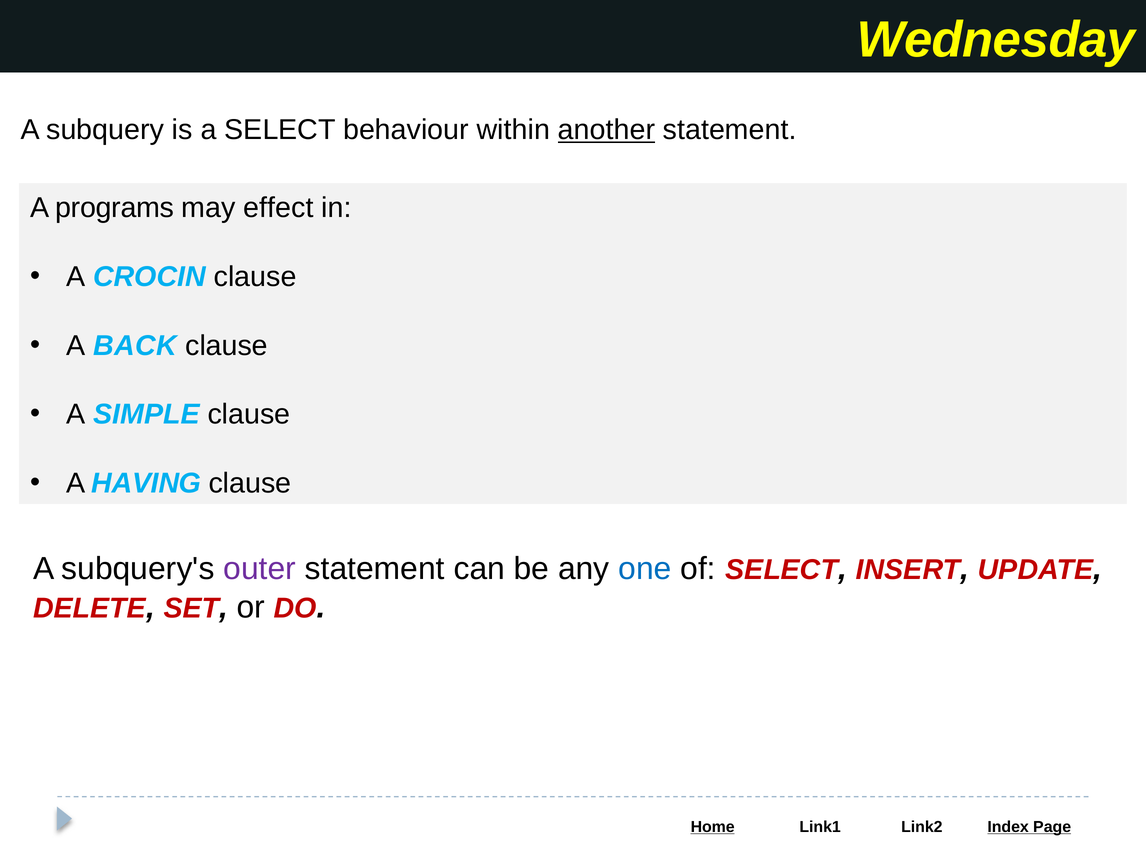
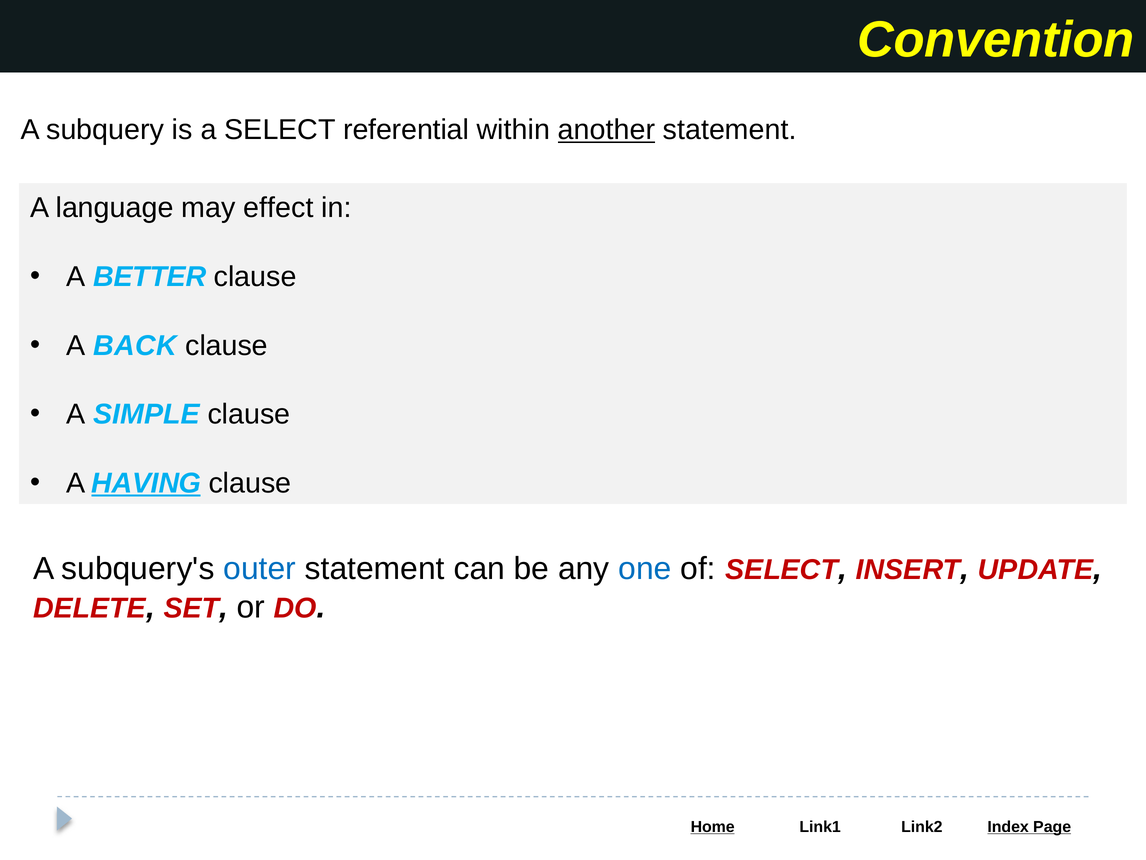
Wednesday: Wednesday -> Convention (996, 40)
behaviour: behaviour -> referential (406, 130)
programs: programs -> language (115, 208)
CROCIN: CROCIN -> BETTER (150, 277)
HAVING underline: none -> present (146, 483)
outer colour: purple -> blue (260, 569)
